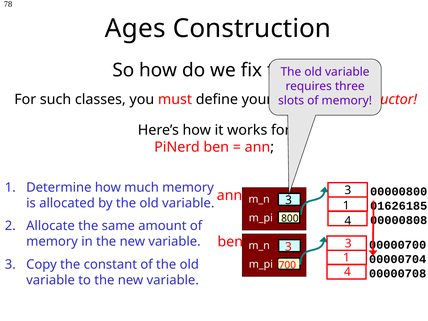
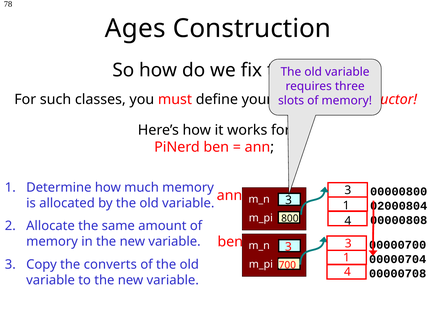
01626185: 01626185 -> 02000804 (399, 206)
constant: constant -> converts (110, 264)
